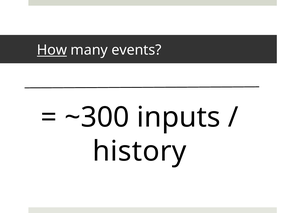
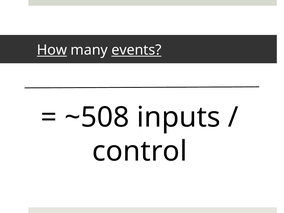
events underline: none -> present (136, 50)
~300: ~300 -> ~508 (97, 117)
history: history -> control (140, 151)
